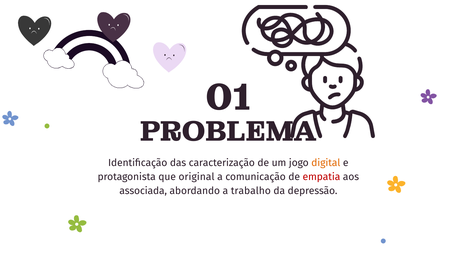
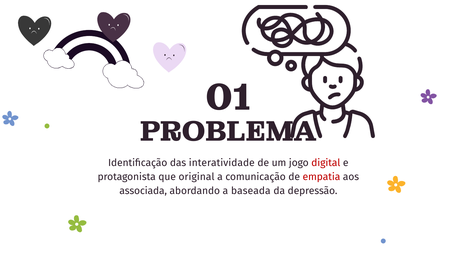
caracterização: caracterização -> interatividade (222, 163)
digital colour: orange -> red (326, 163)
trabalho: trabalho -> baseada (251, 191)
